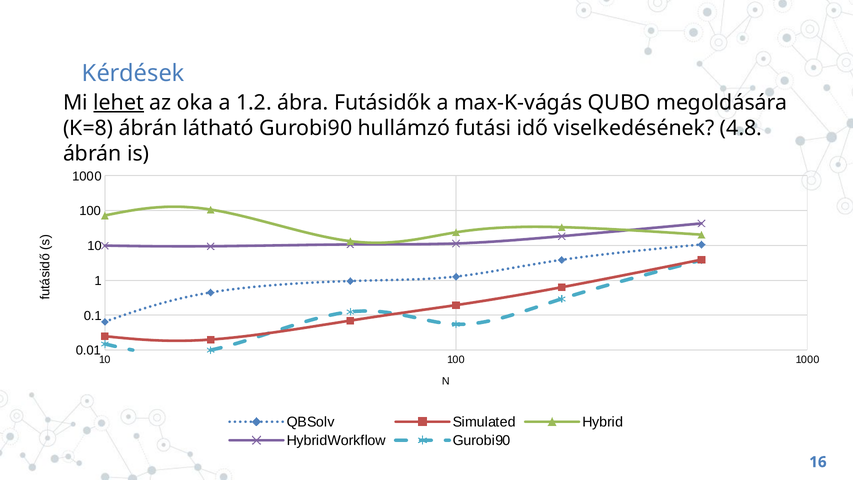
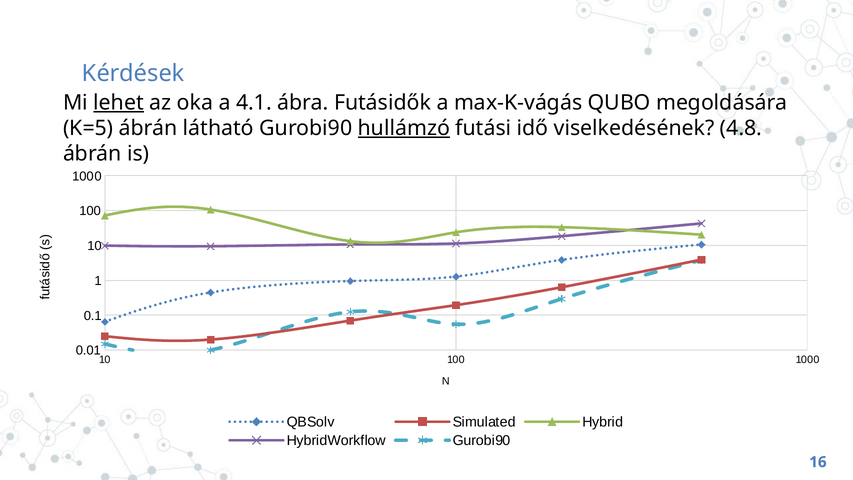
1.2: 1.2 -> 4.1 (254, 103)
K=8: K=8 -> K=5 (88, 128)
hullámzó underline: none -> present (404, 128)
